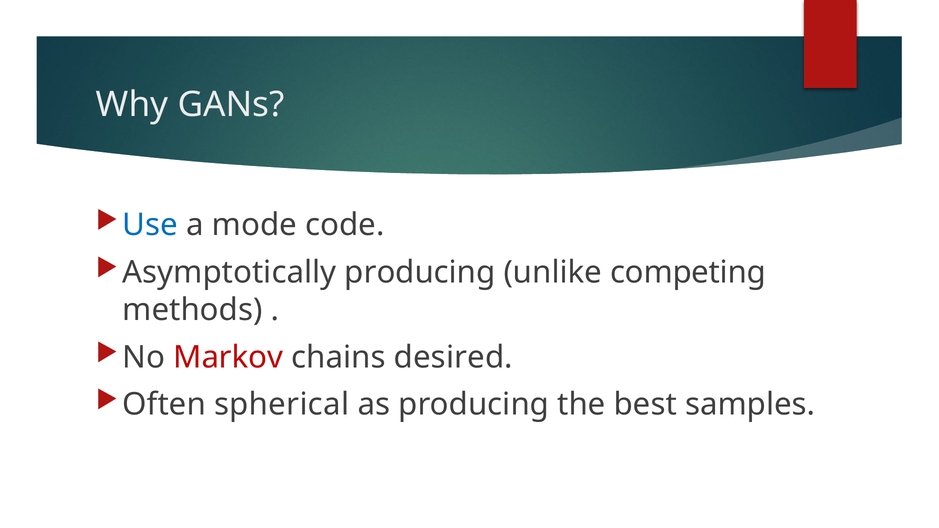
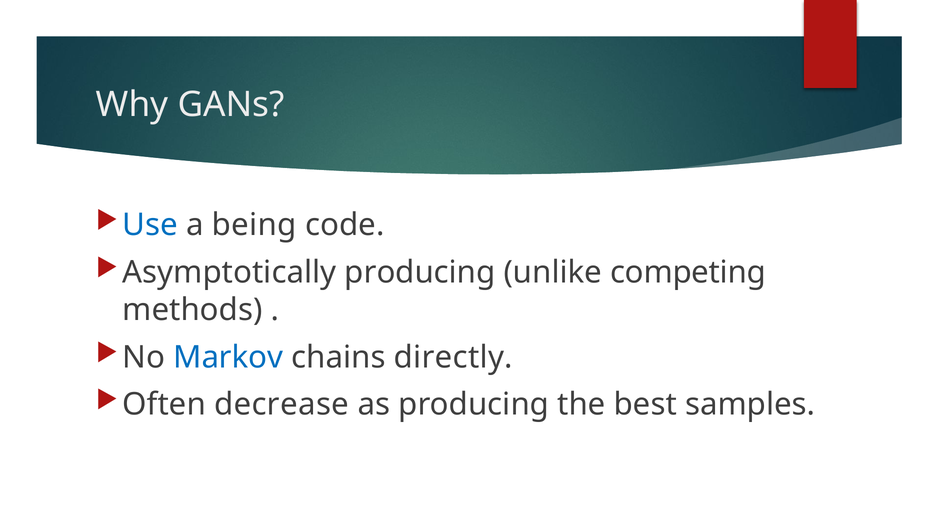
mode: mode -> being (254, 225)
Markov colour: red -> blue (228, 357)
desired: desired -> directly (453, 357)
spherical: spherical -> decrease (282, 405)
